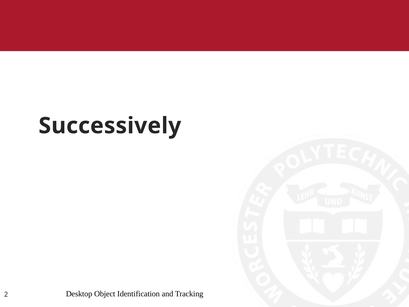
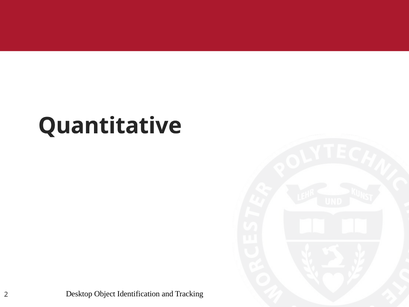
Successively: Successively -> Quantitative (110, 126)
